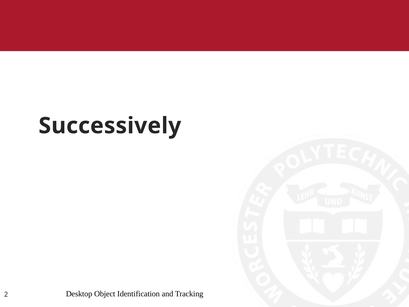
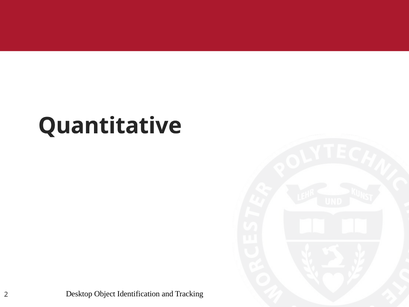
Successively: Successively -> Quantitative (110, 126)
